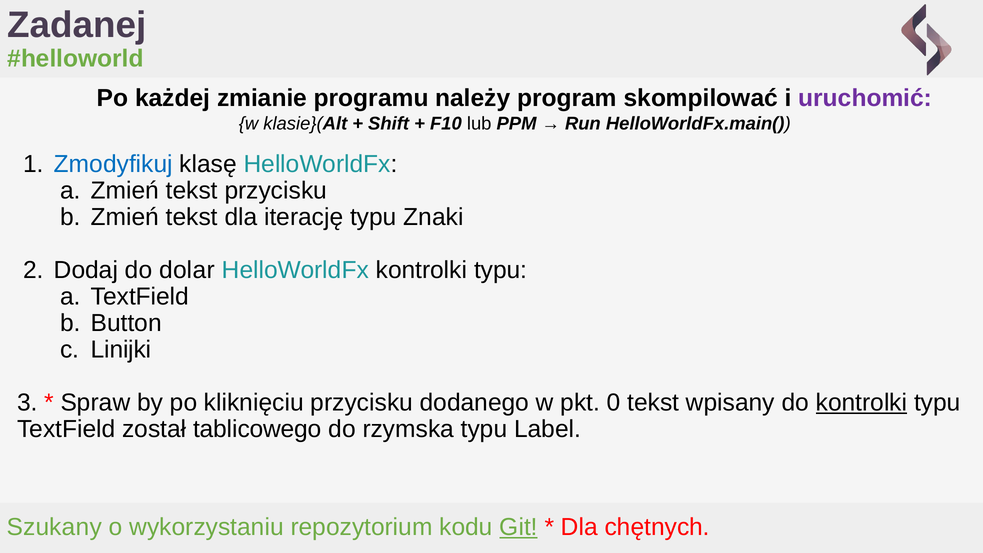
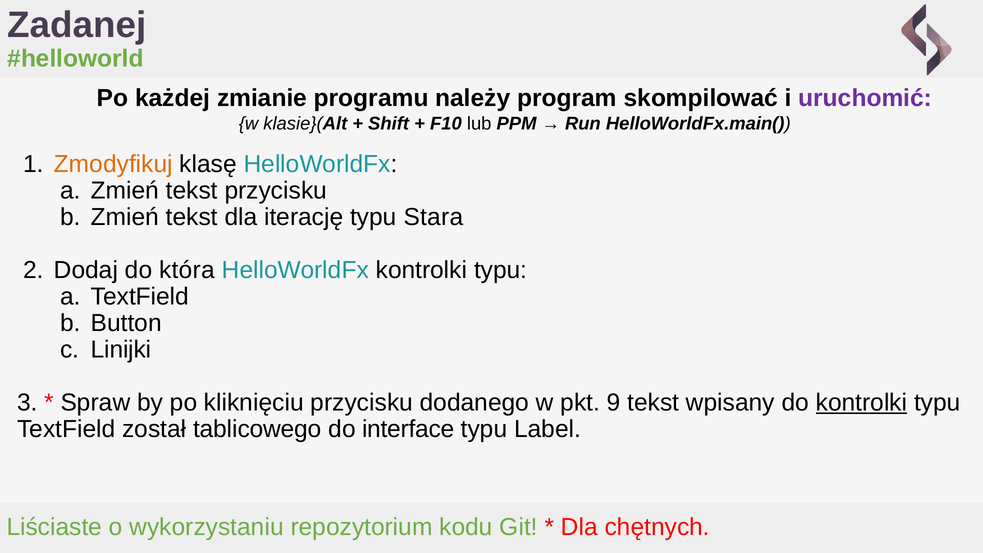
Zmodyfikuj colour: blue -> orange (113, 164)
Znaki: Znaki -> Stara (433, 217)
dolar: dolar -> która (187, 270)
0: 0 -> 9 (614, 403)
rzymska: rzymska -> interface (408, 429)
Szukany: Szukany -> Liściaste (54, 527)
Git underline: present -> none (519, 527)
